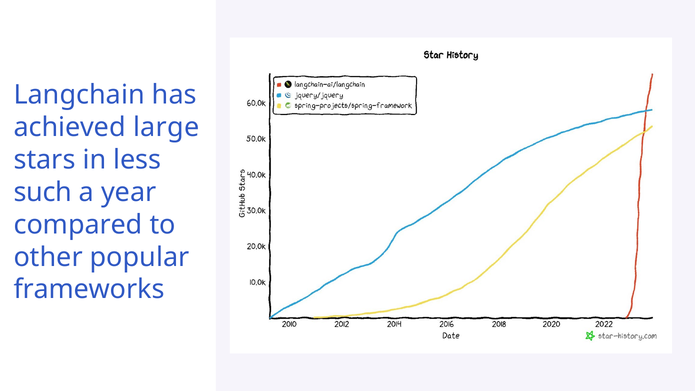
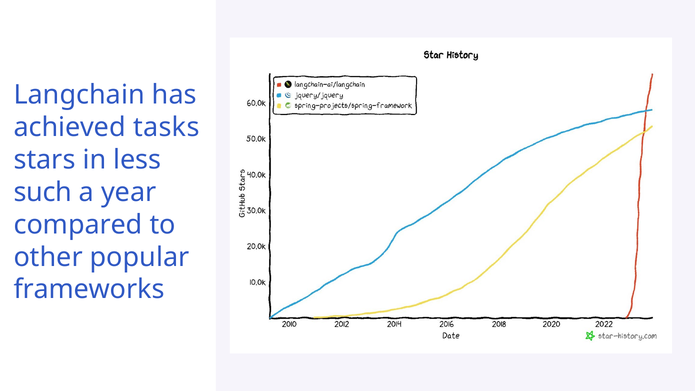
large: large -> tasks (166, 127)
